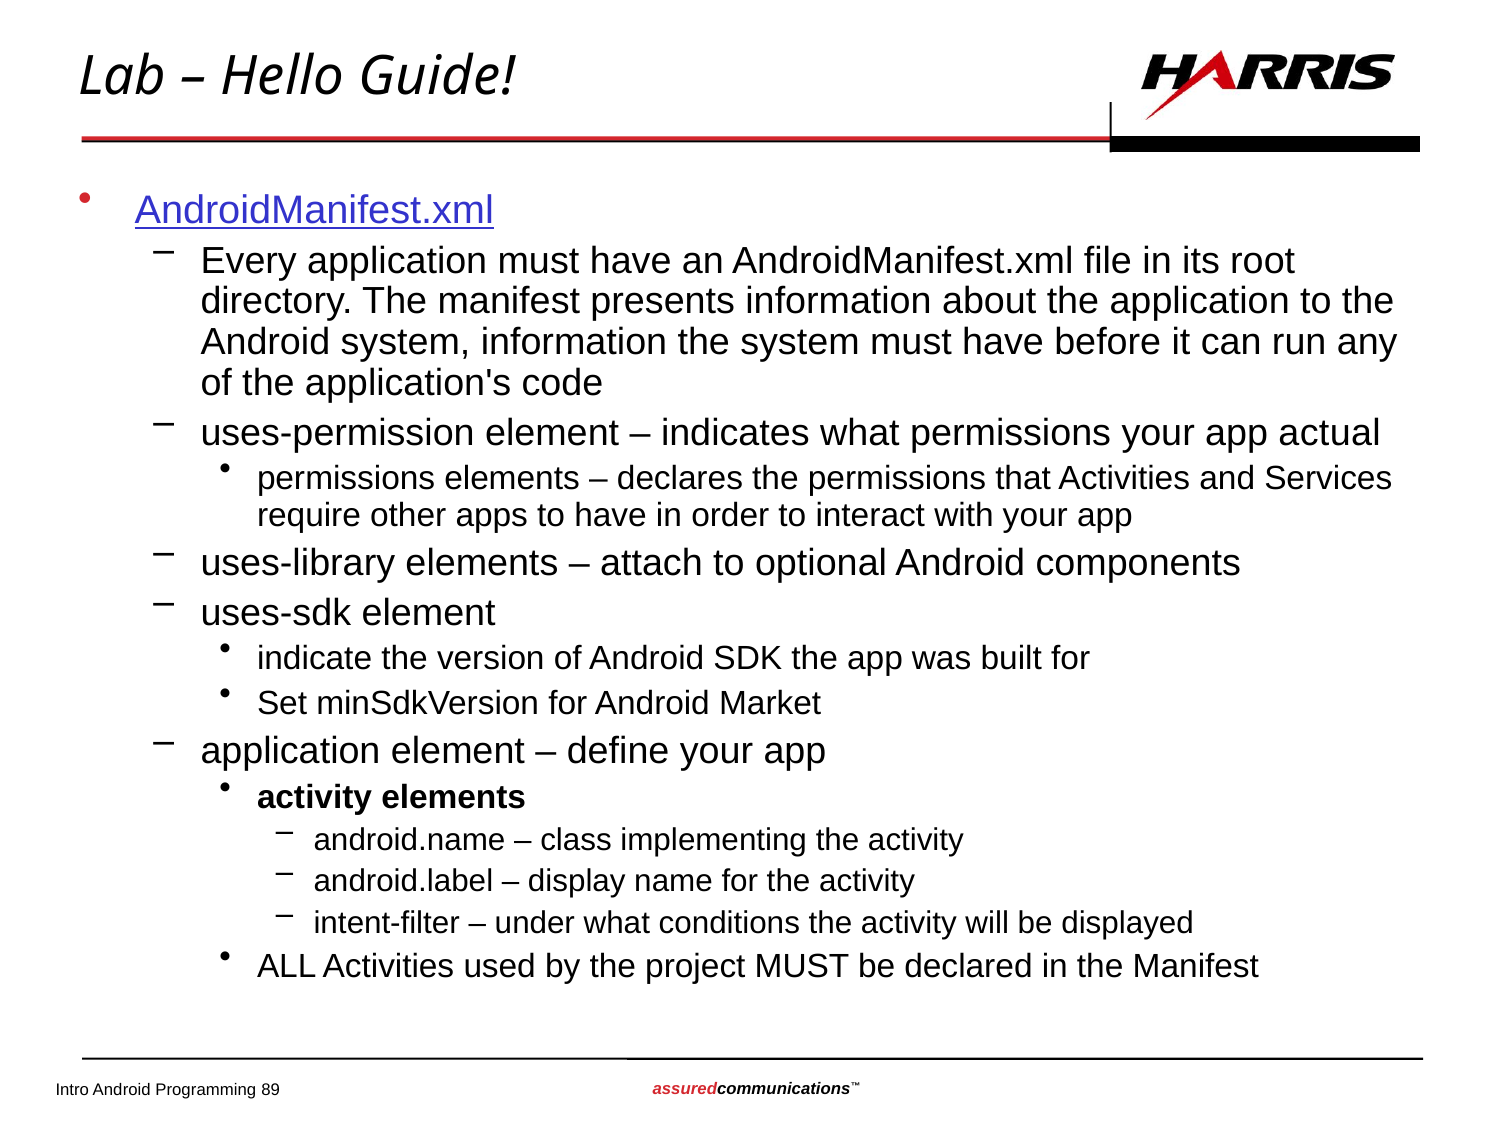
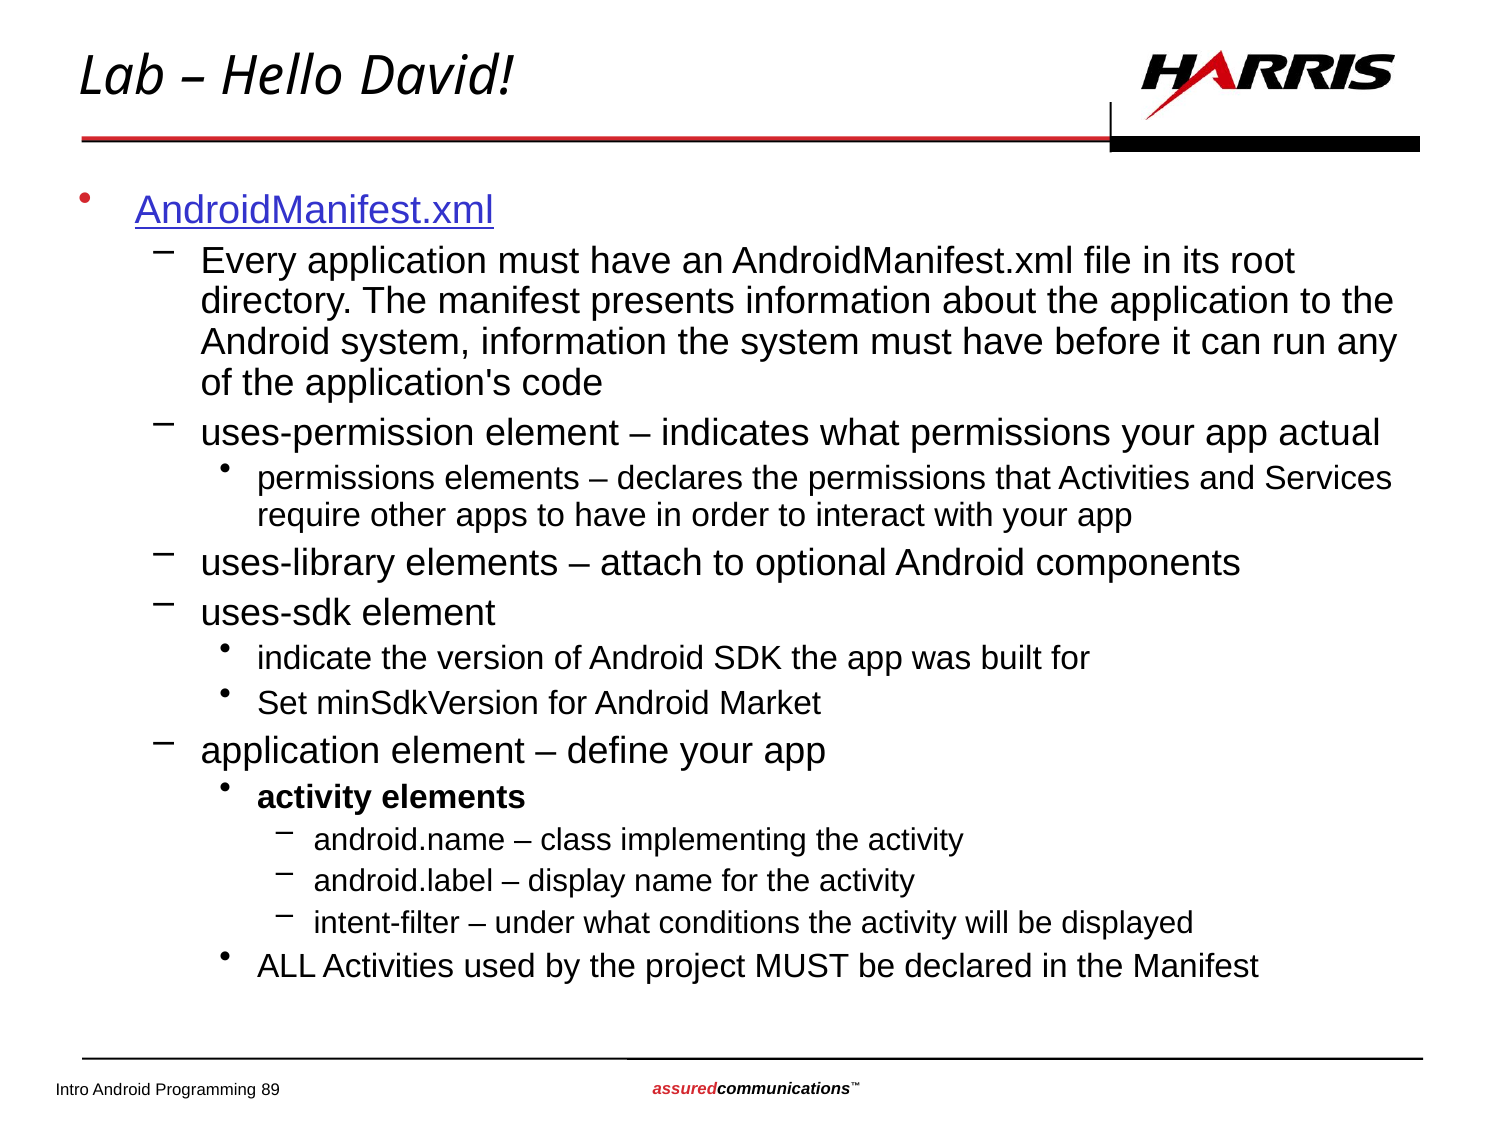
Guide: Guide -> David (437, 76)
